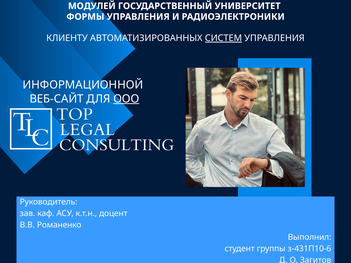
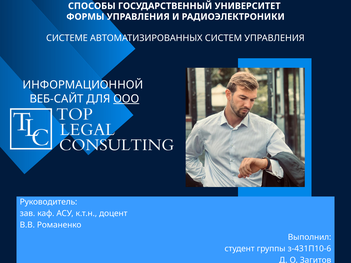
МОДУЛЕЙ: МОДУЛЕЙ -> СПОСОБЫ (92, 6)
КЛИЕНТУ: КЛИЕНТУ -> СИСТЕМЕ (67, 38)
СИСТЕМ underline: present -> none (223, 38)
